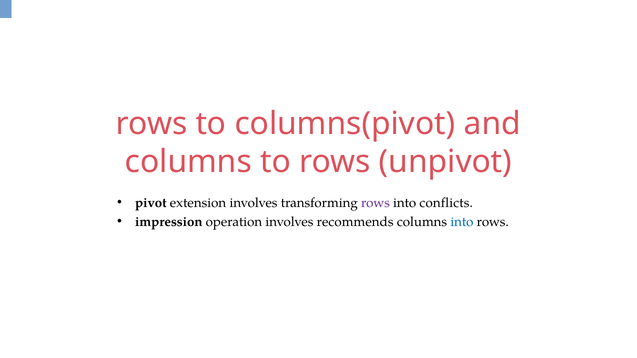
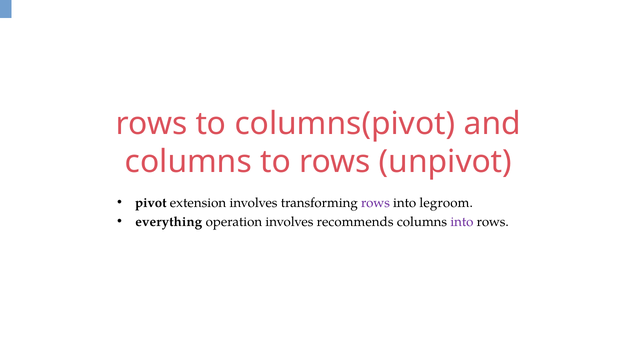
conflicts: conflicts -> legroom (446, 203)
impression: impression -> everything (169, 222)
into colour: blue -> purple (462, 222)
